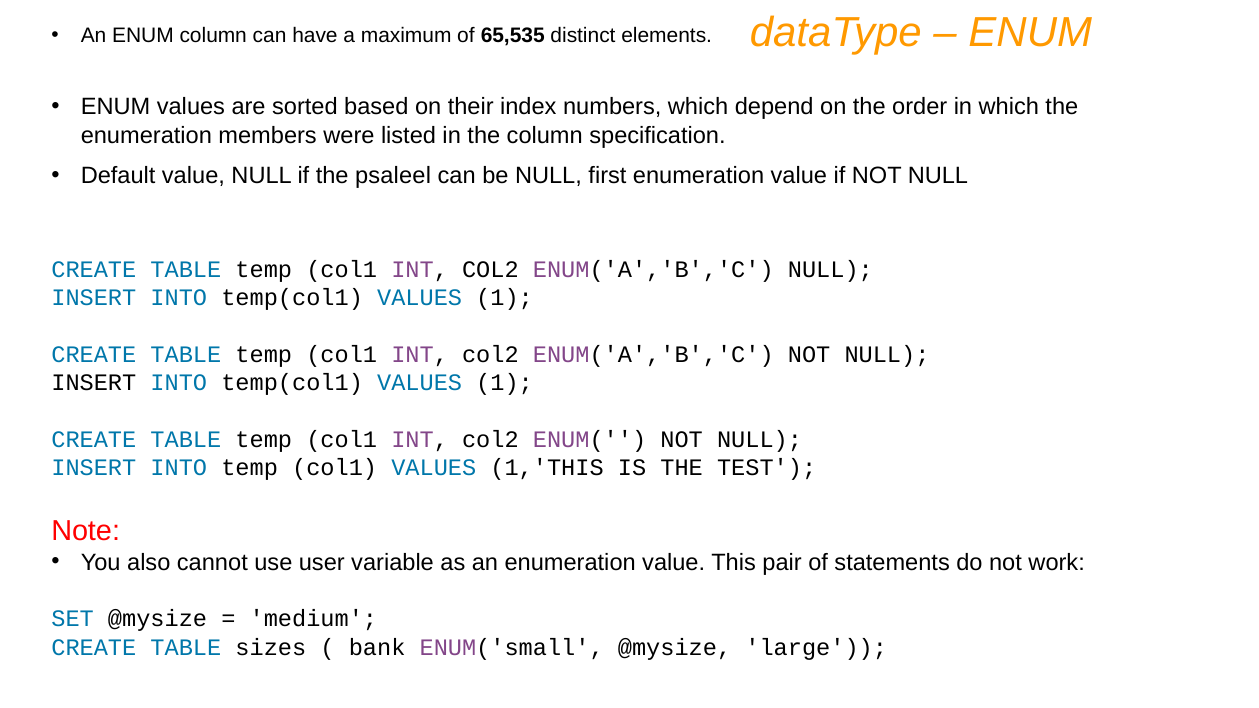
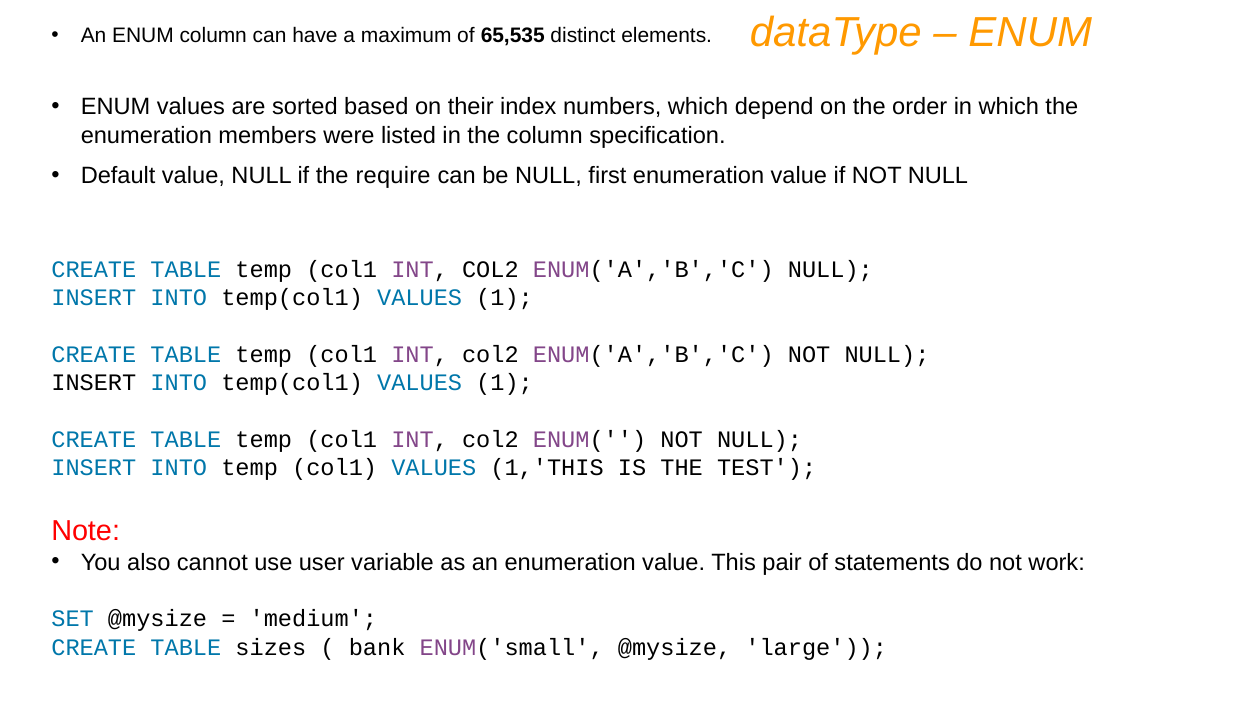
psaleel: psaleel -> require (393, 176)
